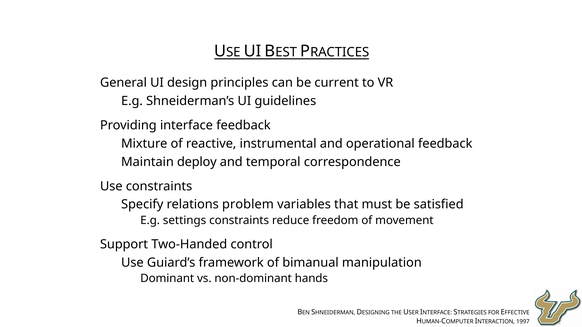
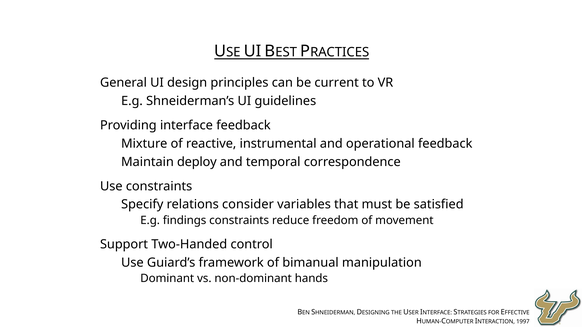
problem: problem -> consider (248, 205)
settings: settings -> findings (185, 221)
